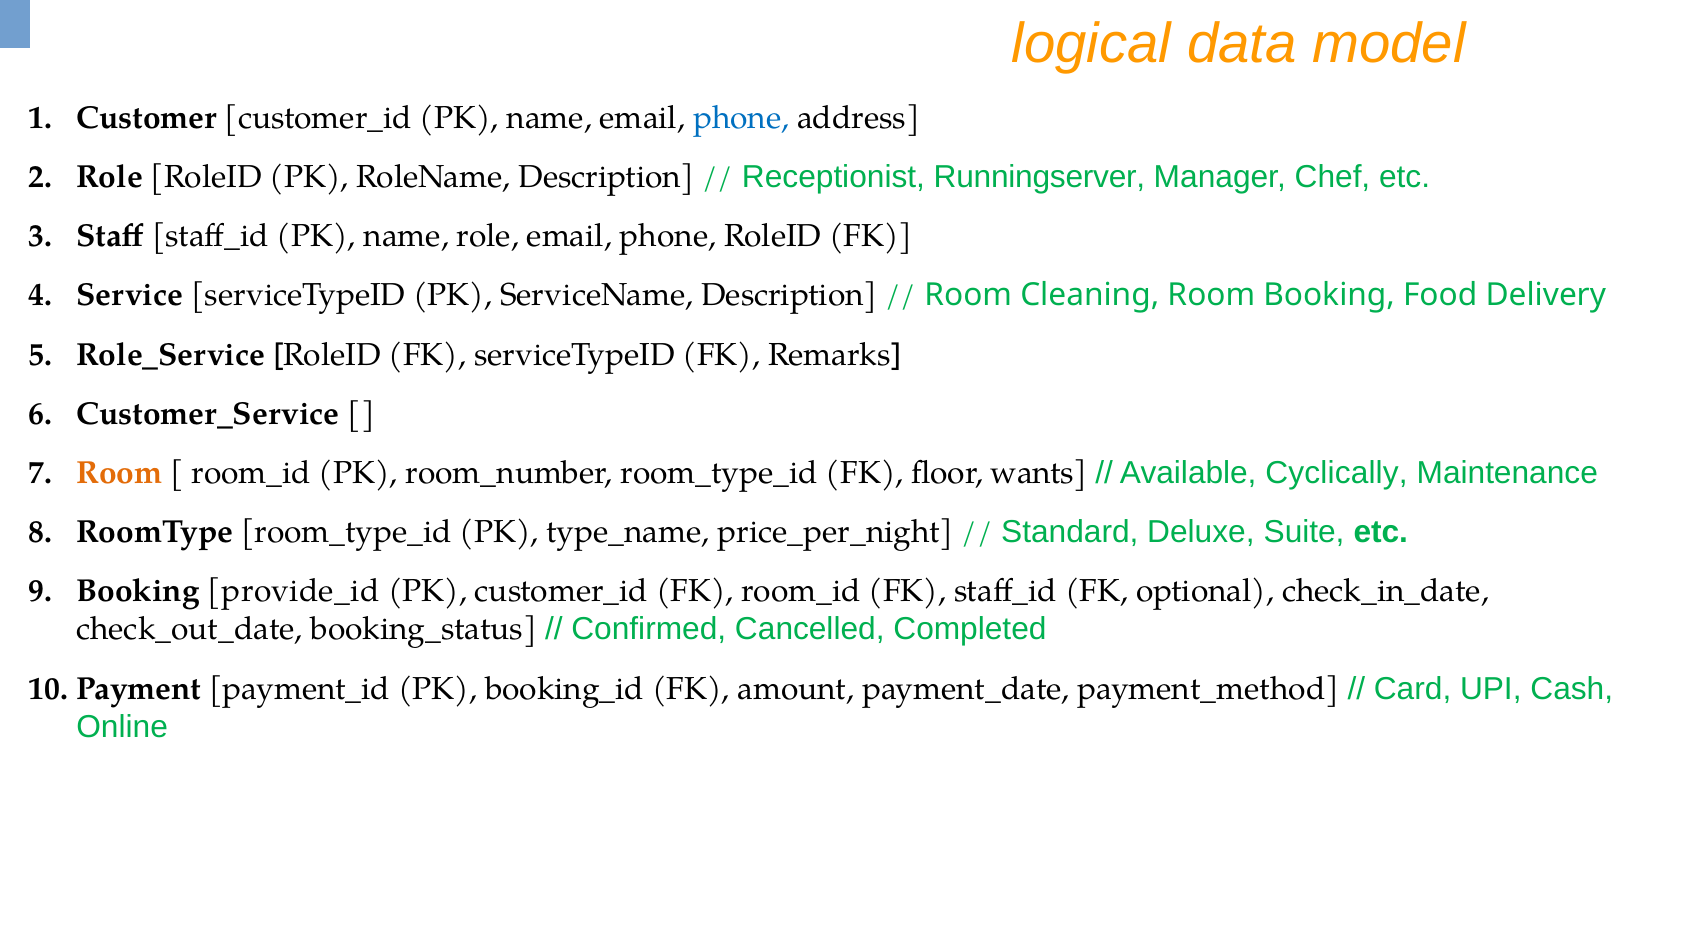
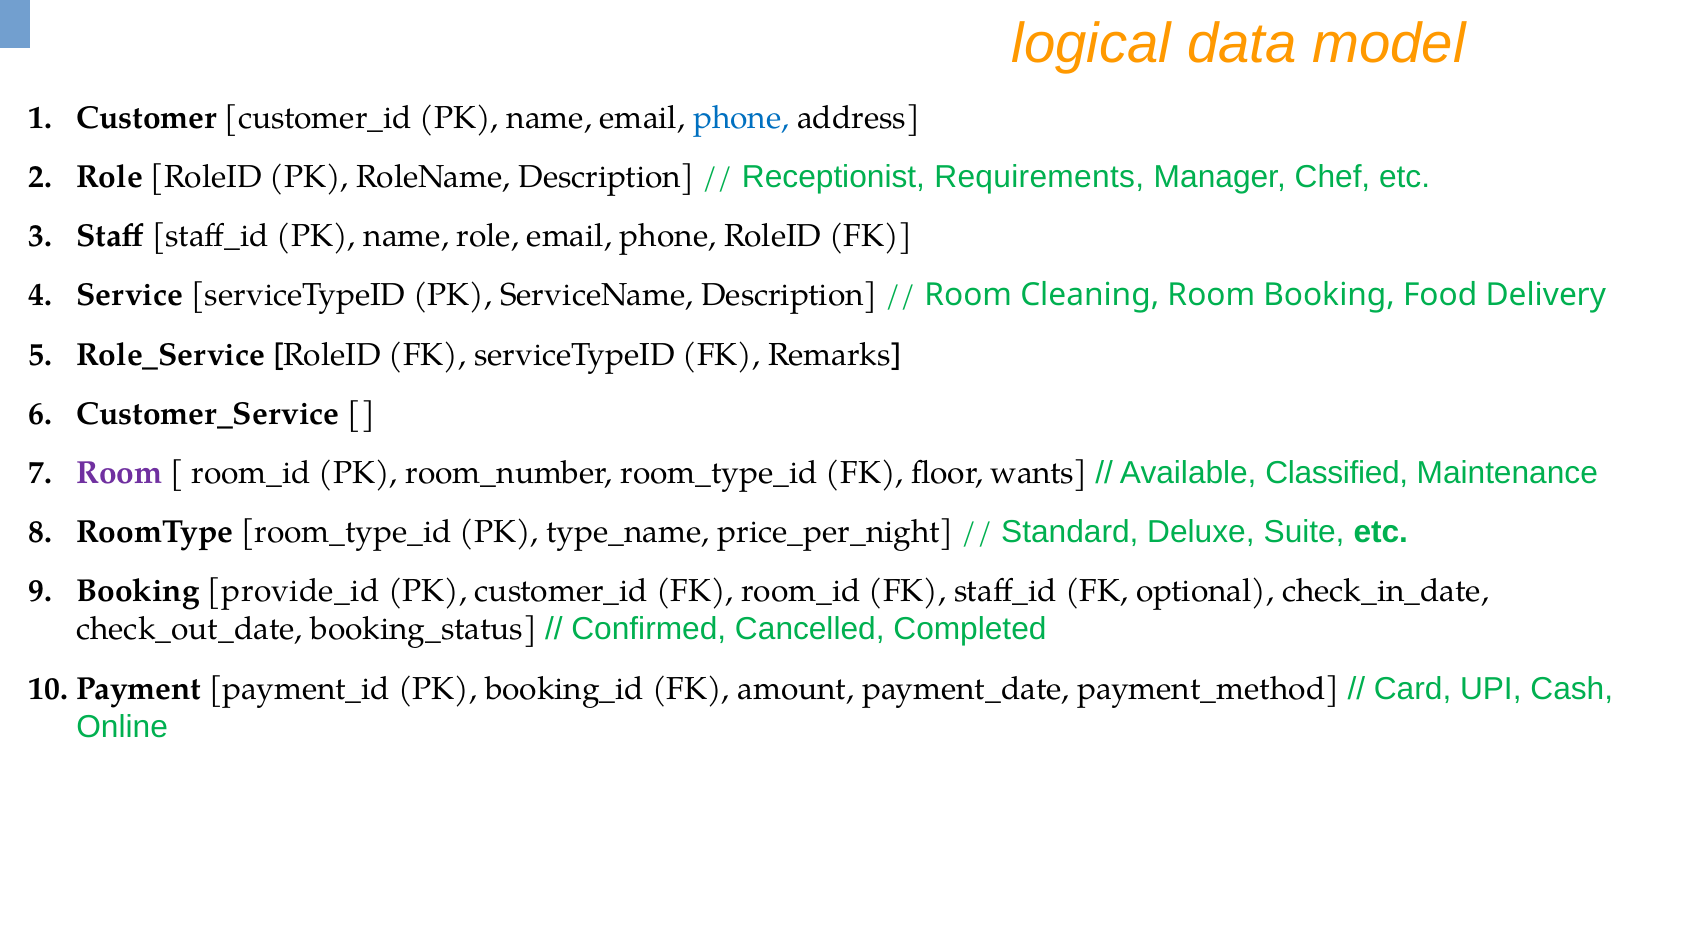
Runningserver: Runningserver -> Requirements (1039, 177)
Room colour: orange -> purple (119, 473)
Cyclically: Cyclically -> Classified (1337, 473)
